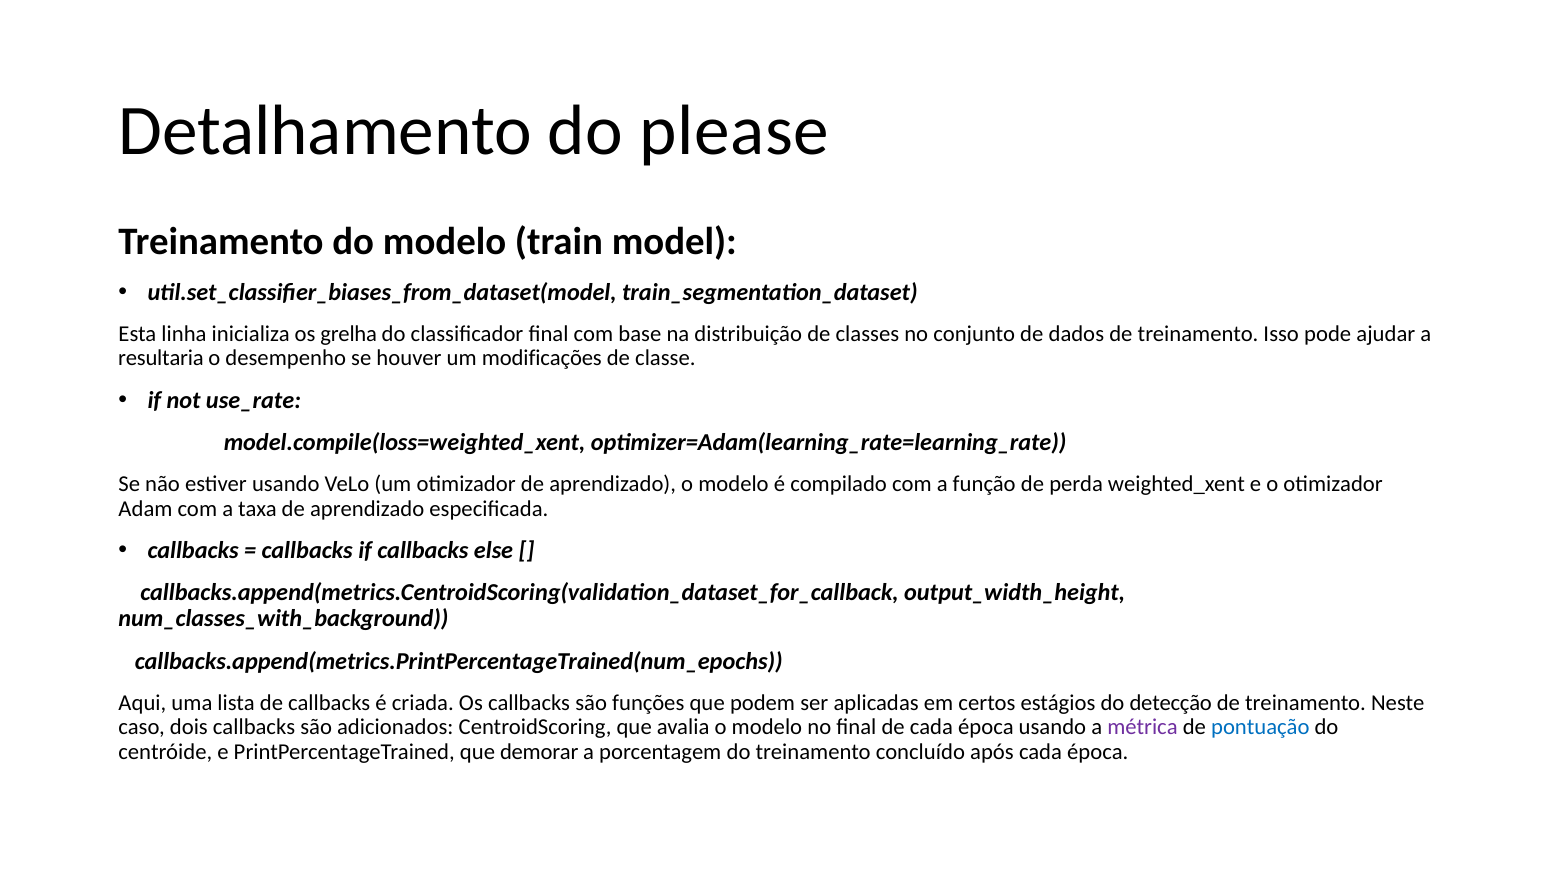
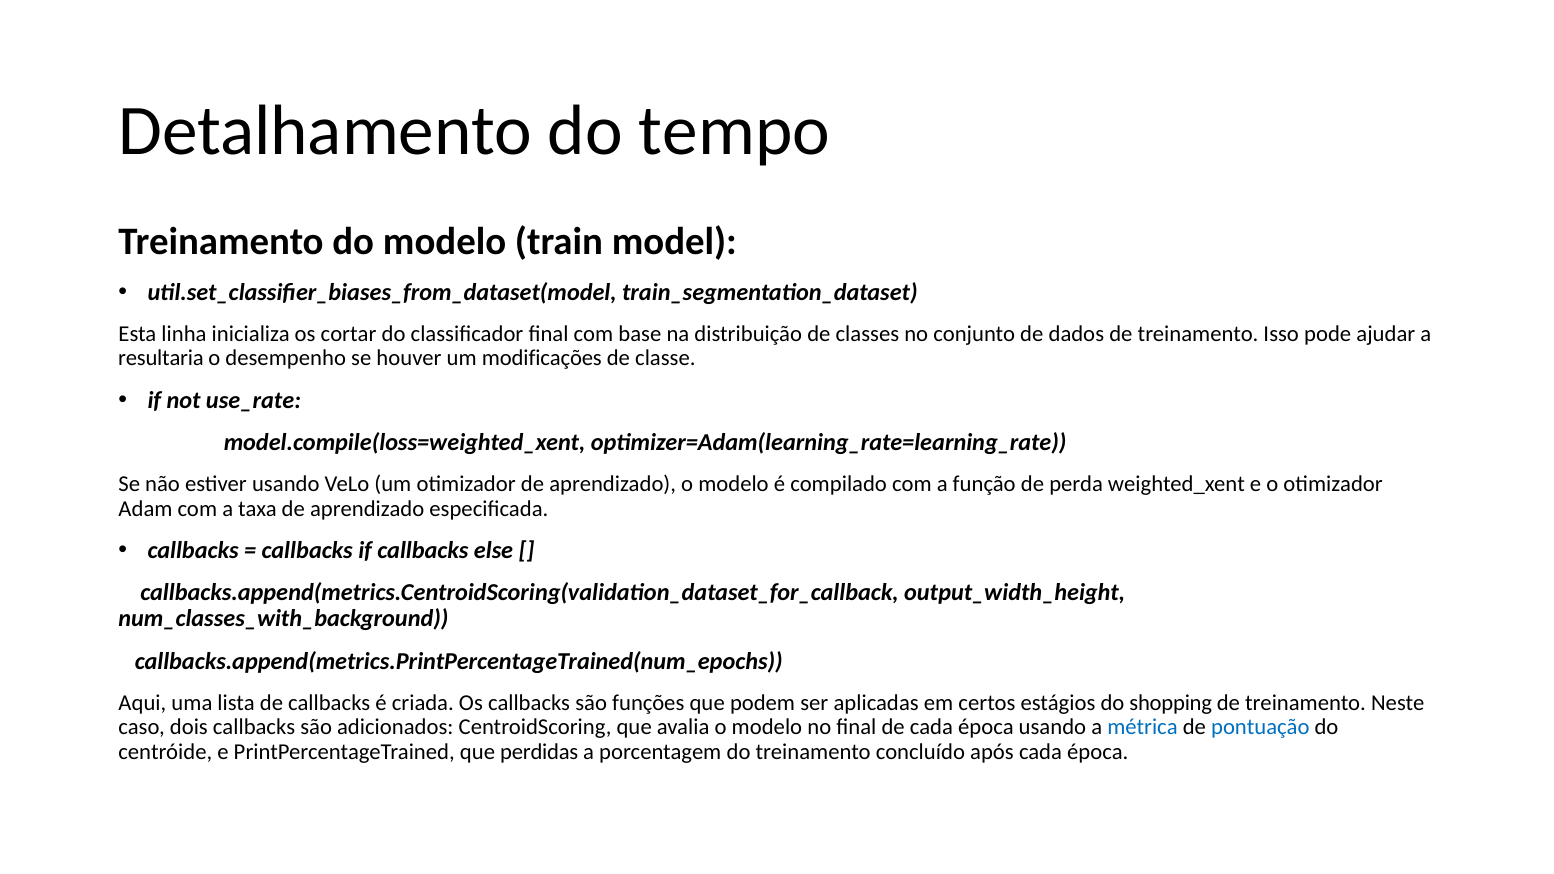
please: please -> tempo (735, 131)
grelha: grelha -> cortar (349, 334)
detecção: detecção -> shopping (1171, 703)
métrica colour: purple -> blue (1142, 727)
demorar: demorar -> perdidas (539, 752)
